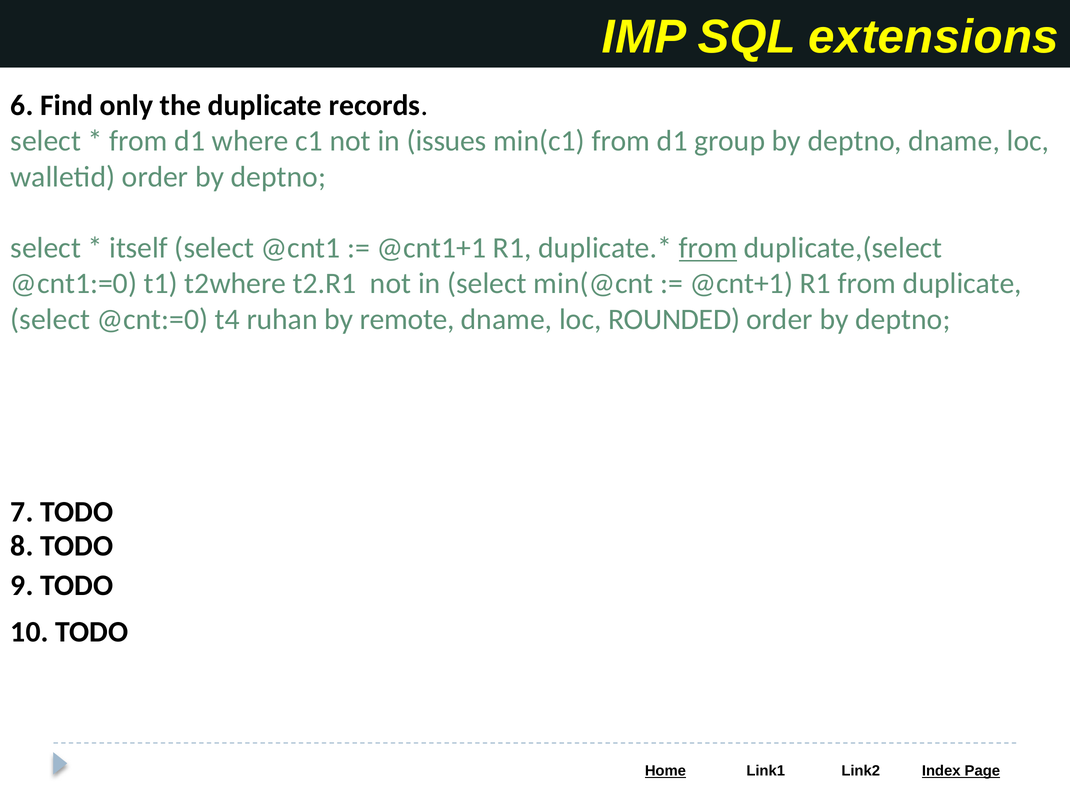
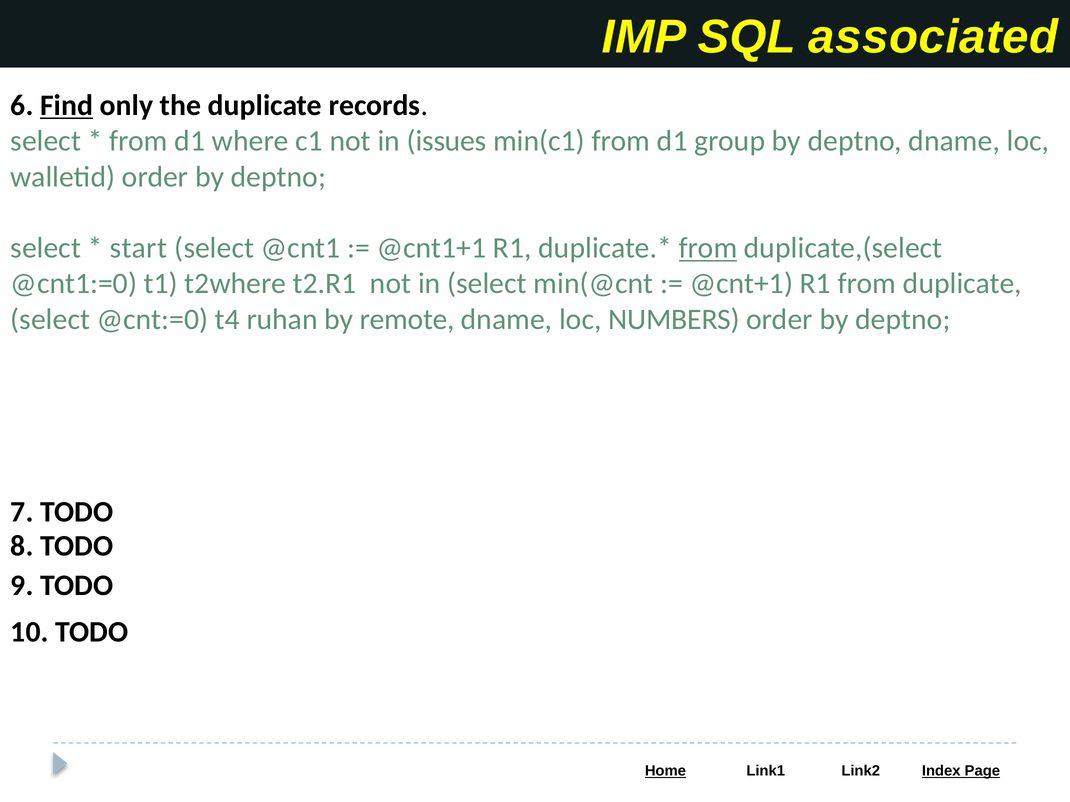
extensions: extensions -> associated (933, 37)
Find underline: none -> present (67, 105)
itself: itself -> start (138, 248)
ROUNDED: ROUNDED -> NUMBERS (674, 320)
